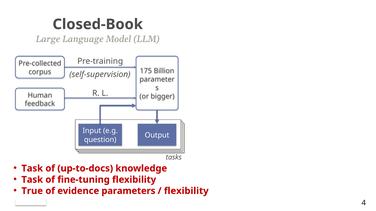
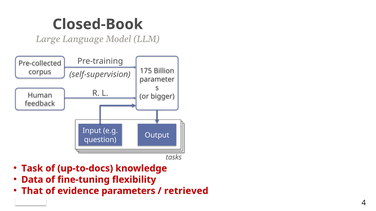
Task: Task -> Data (32, 180)
True: True -> That (32, 191)
flexibility: flexibility -> retrieved (186, 191)
